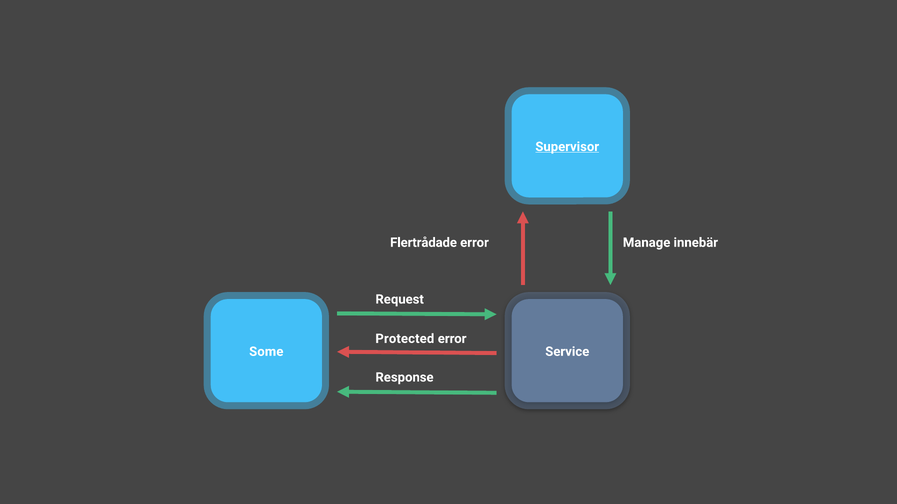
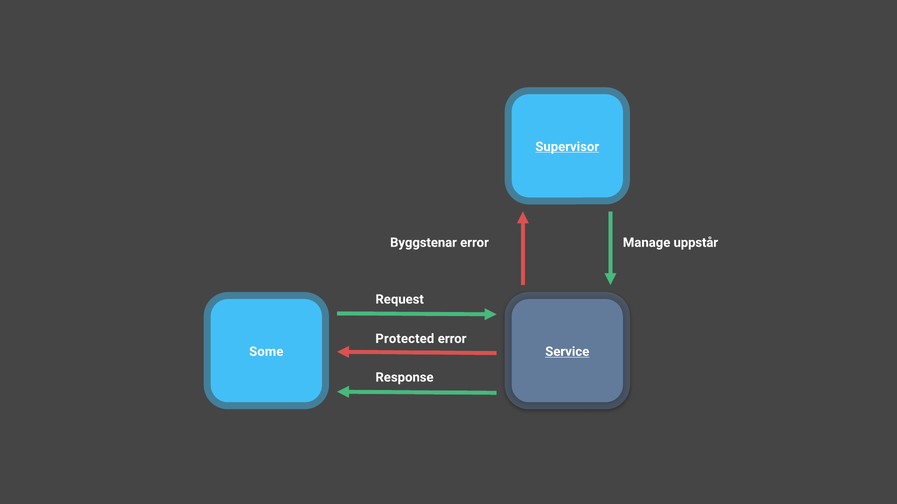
Flertrådade: Flertrådade -> Byggstenar (424, 243)
innebär: innebär -> uppstår (696, 243)
Service underline: none -> present (567, 352)
